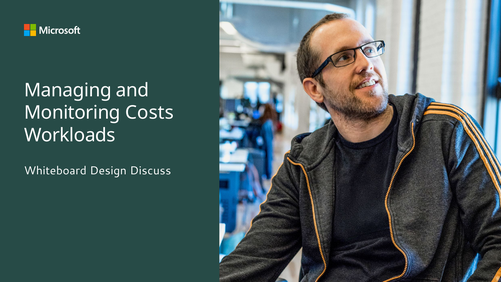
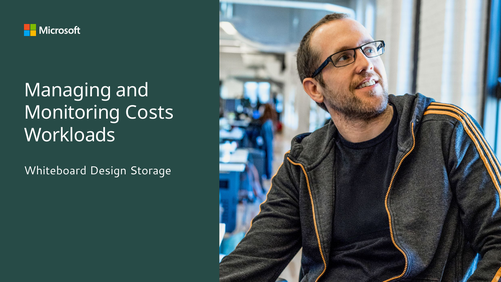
Discuss: Discuss -> Storage (151, 171)
